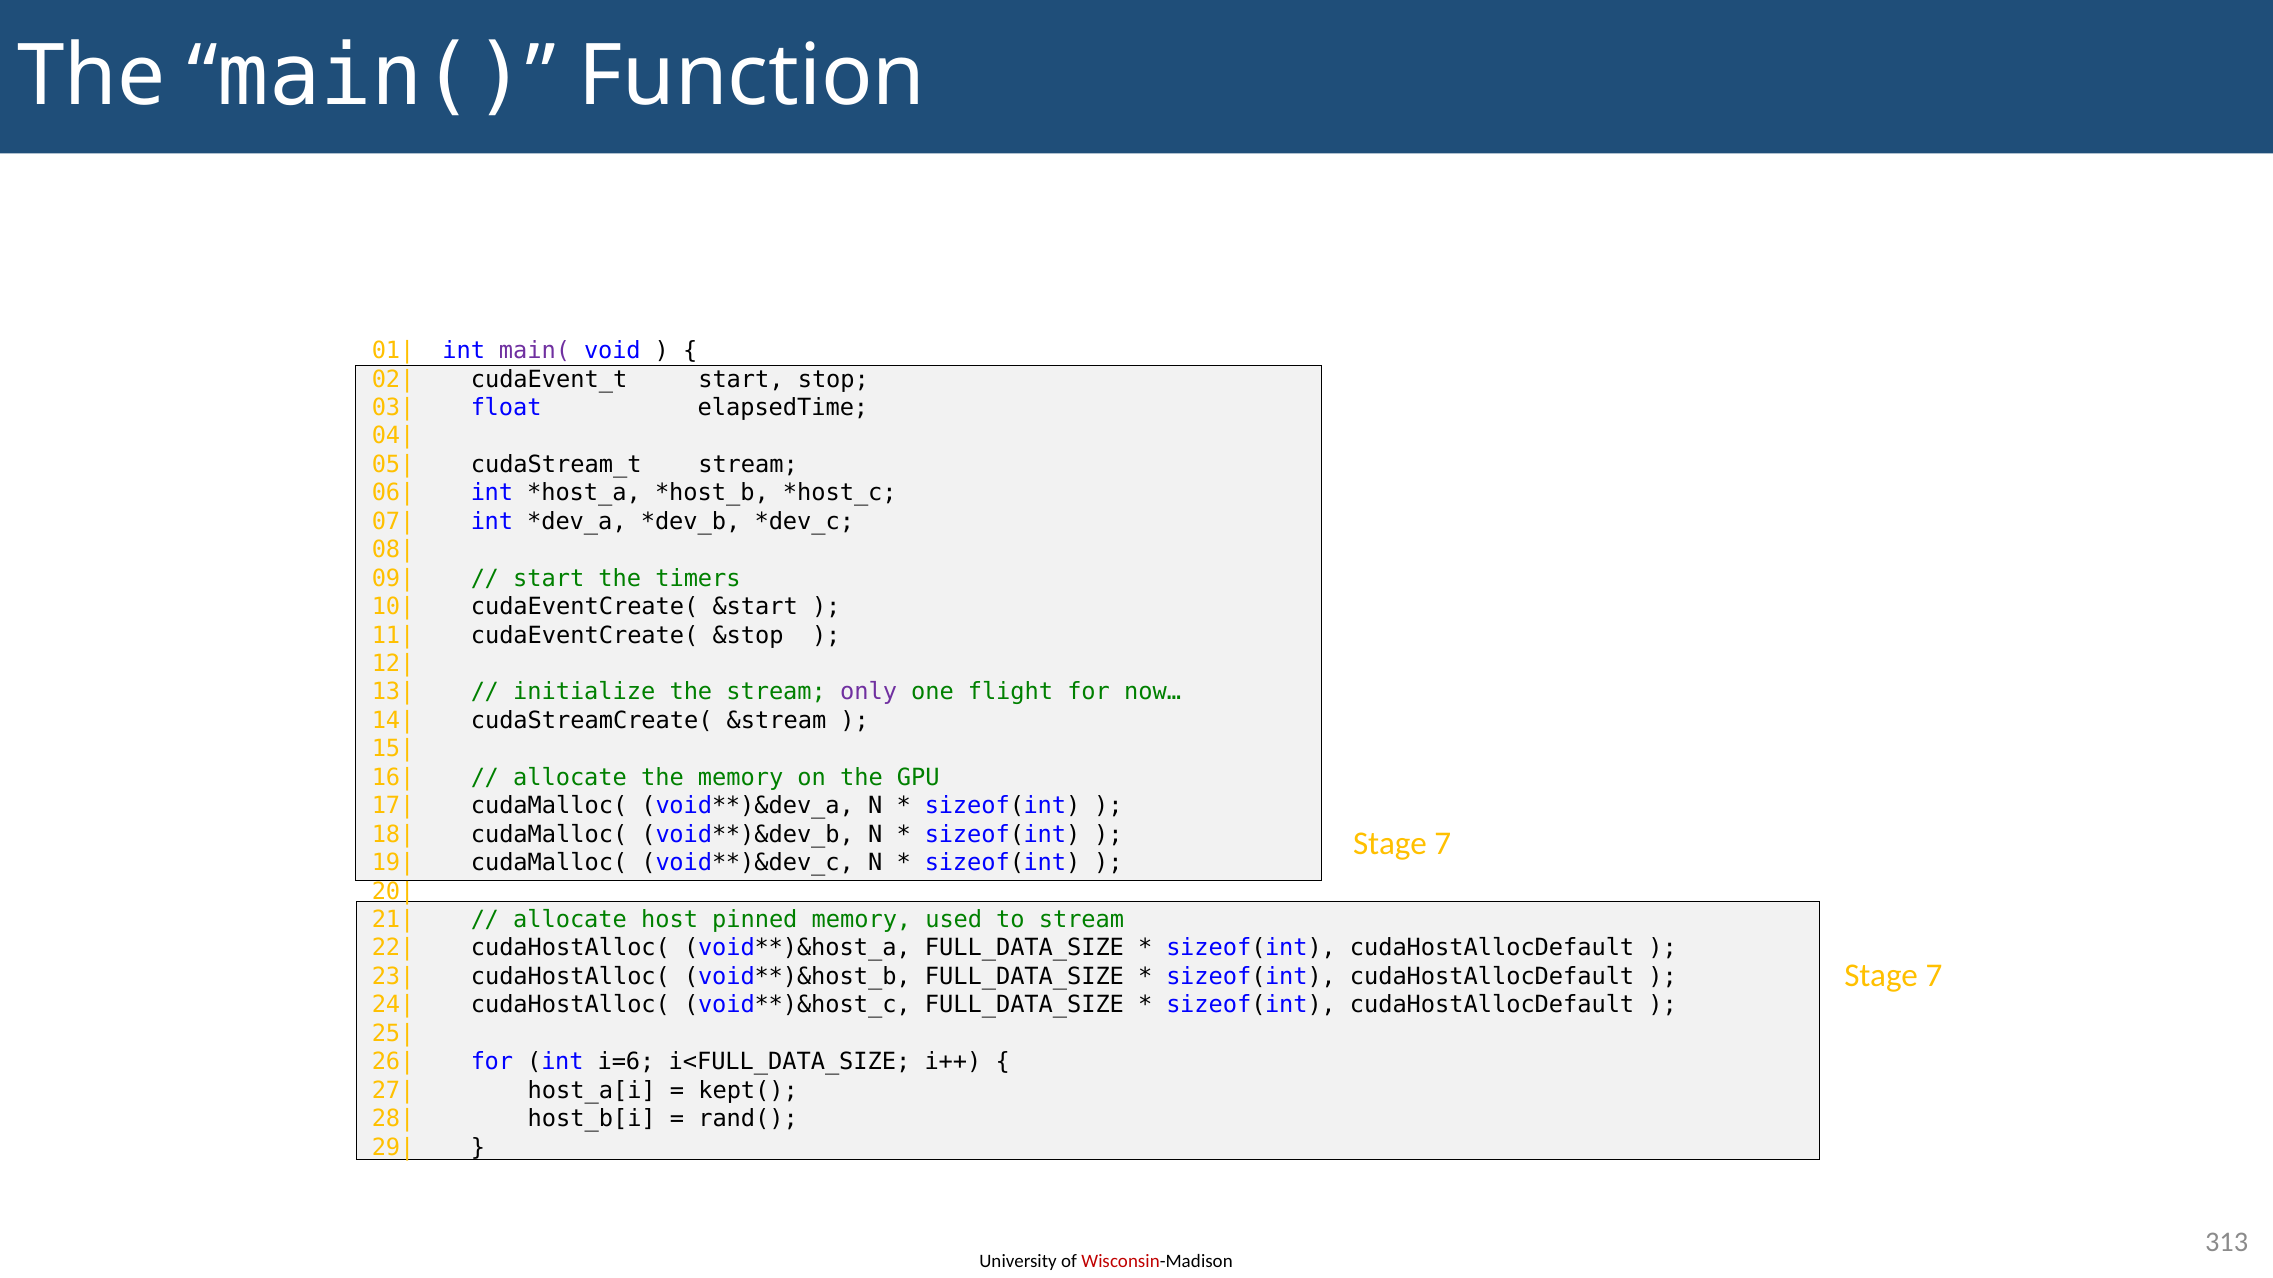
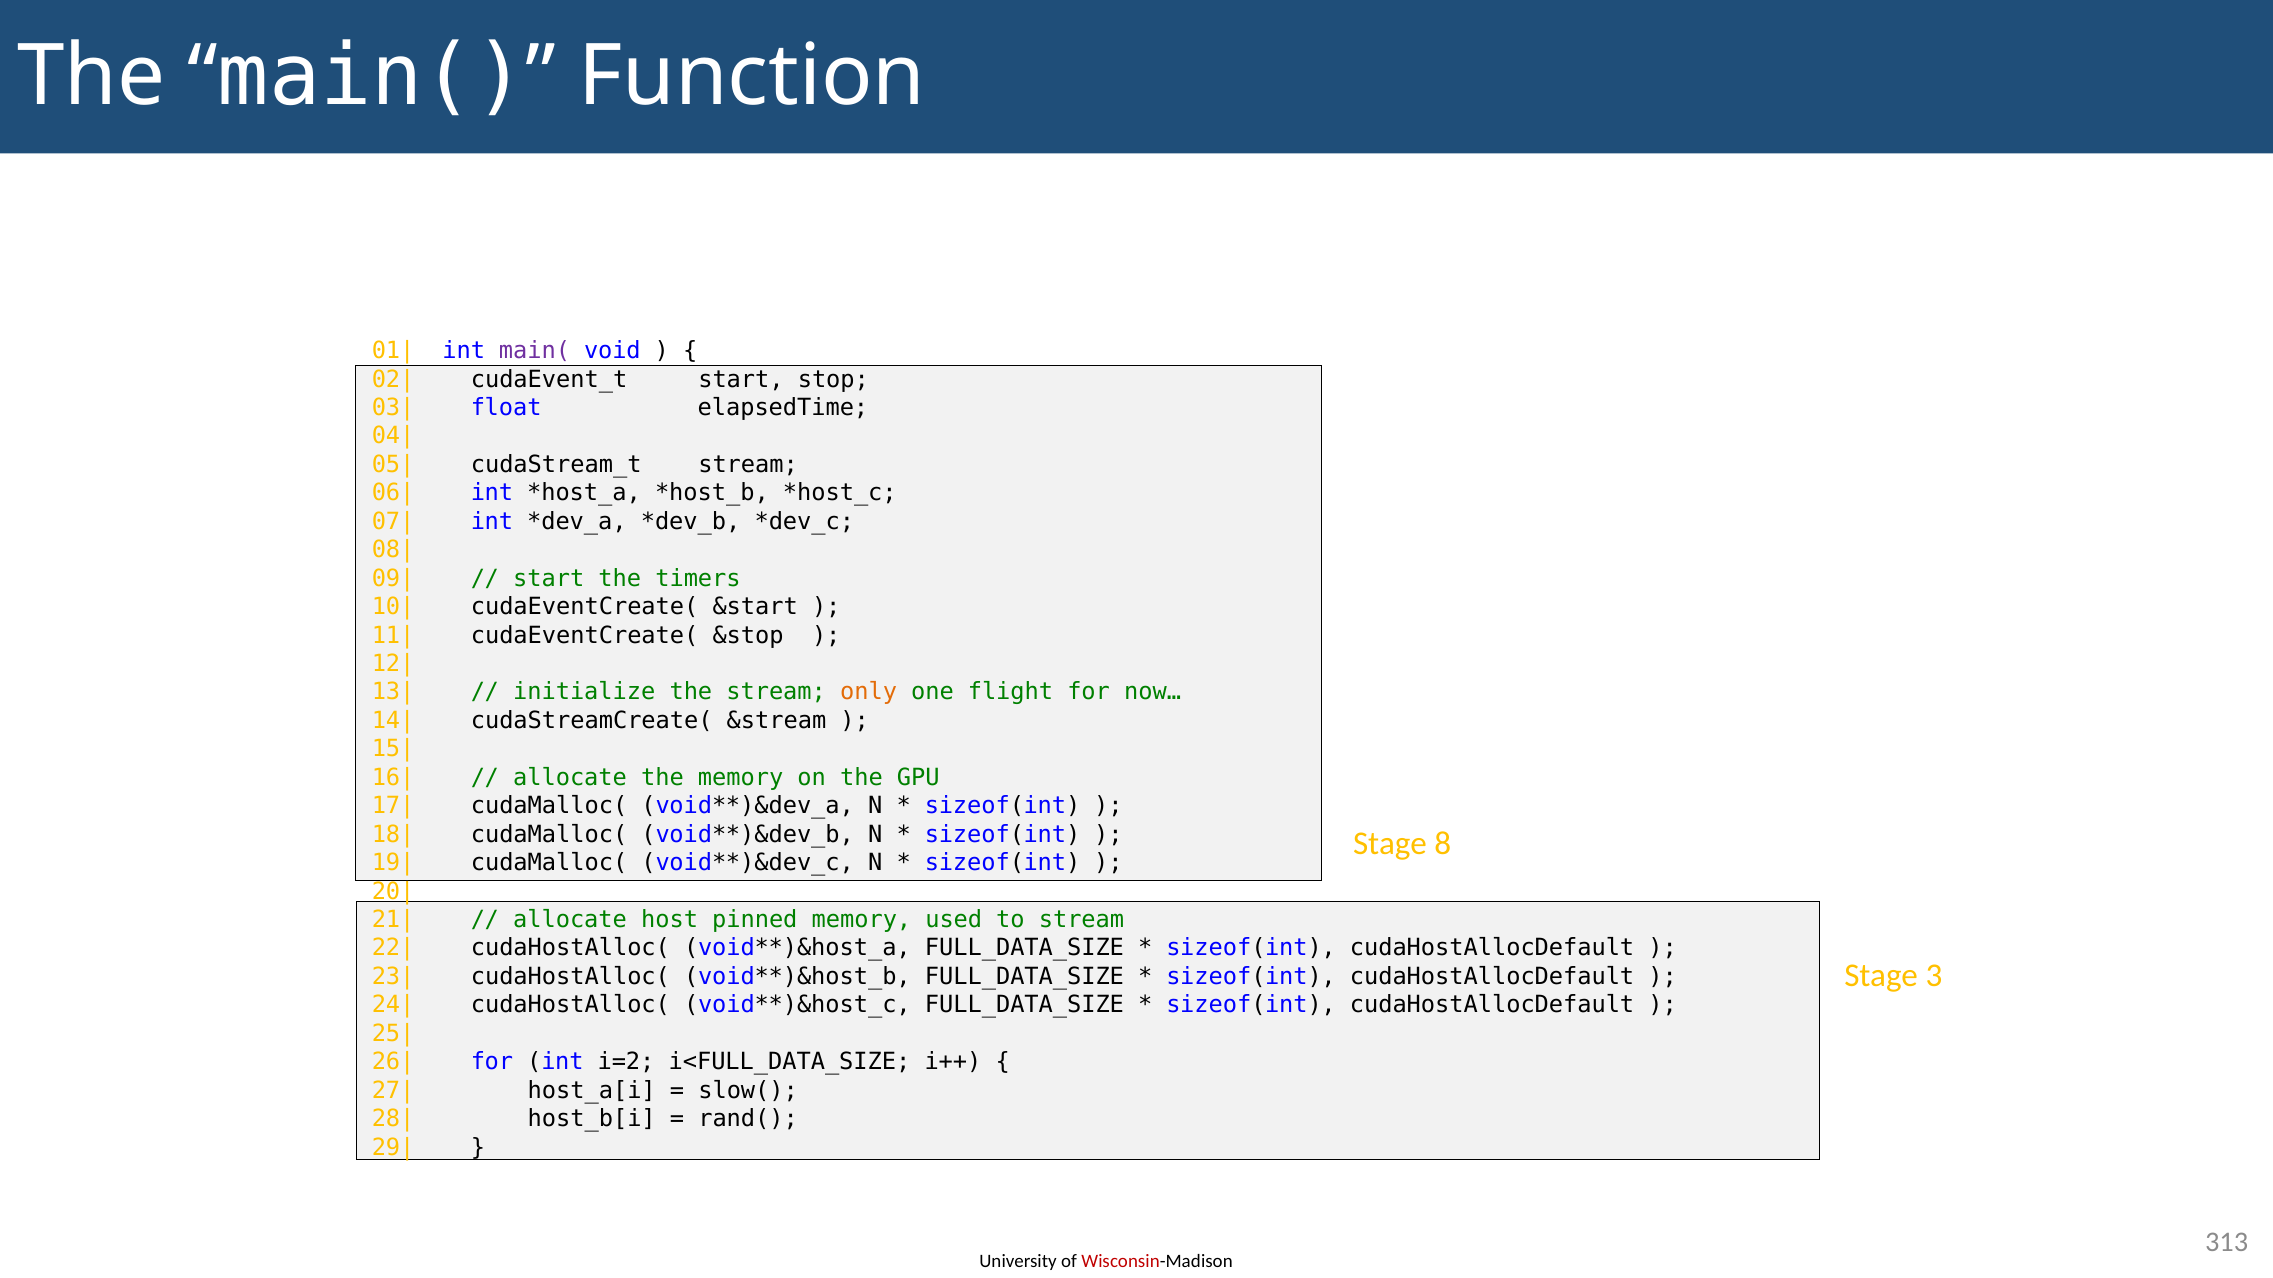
only colour: purple -> orange (869, 692)
7: 7 -> 8 (1443, 844)
7: 7 -> 3 (1934, 976)
i=6: i=6 -> i=2 (626, 1062)
kept(: kept( -> slow( (748, 1091)
